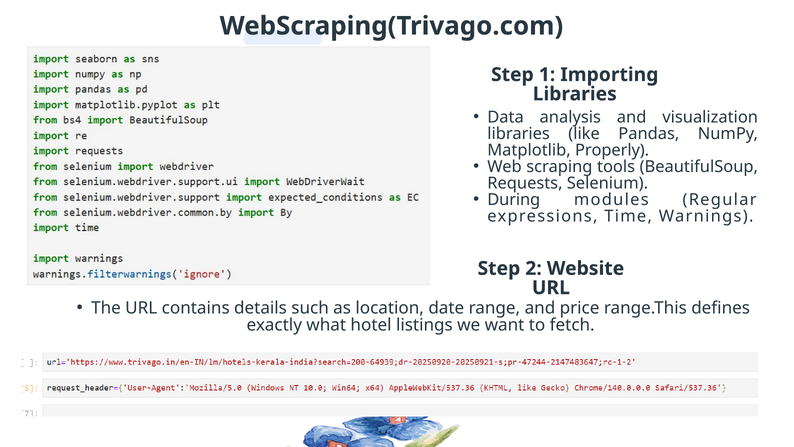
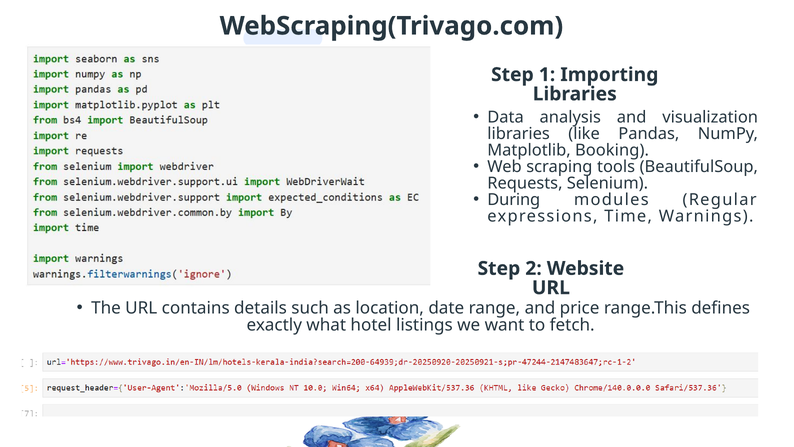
Properly: Properly -> Booking (612, 150)
